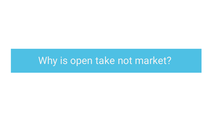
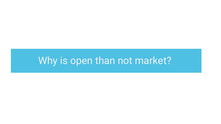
take: take -> than (105, 61)
